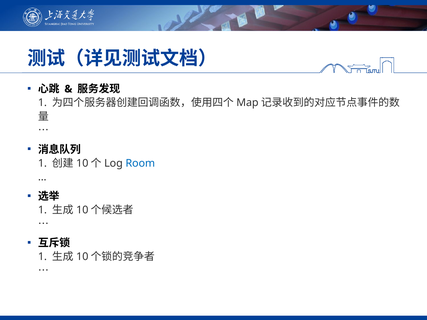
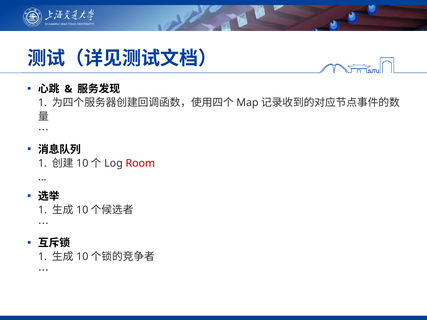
Room colour: blue -> red (140, 163)
